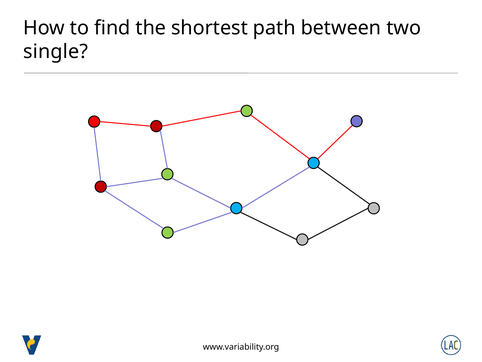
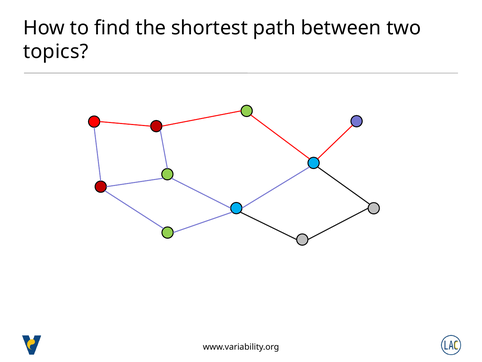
single: single -> topics (56, 52)
